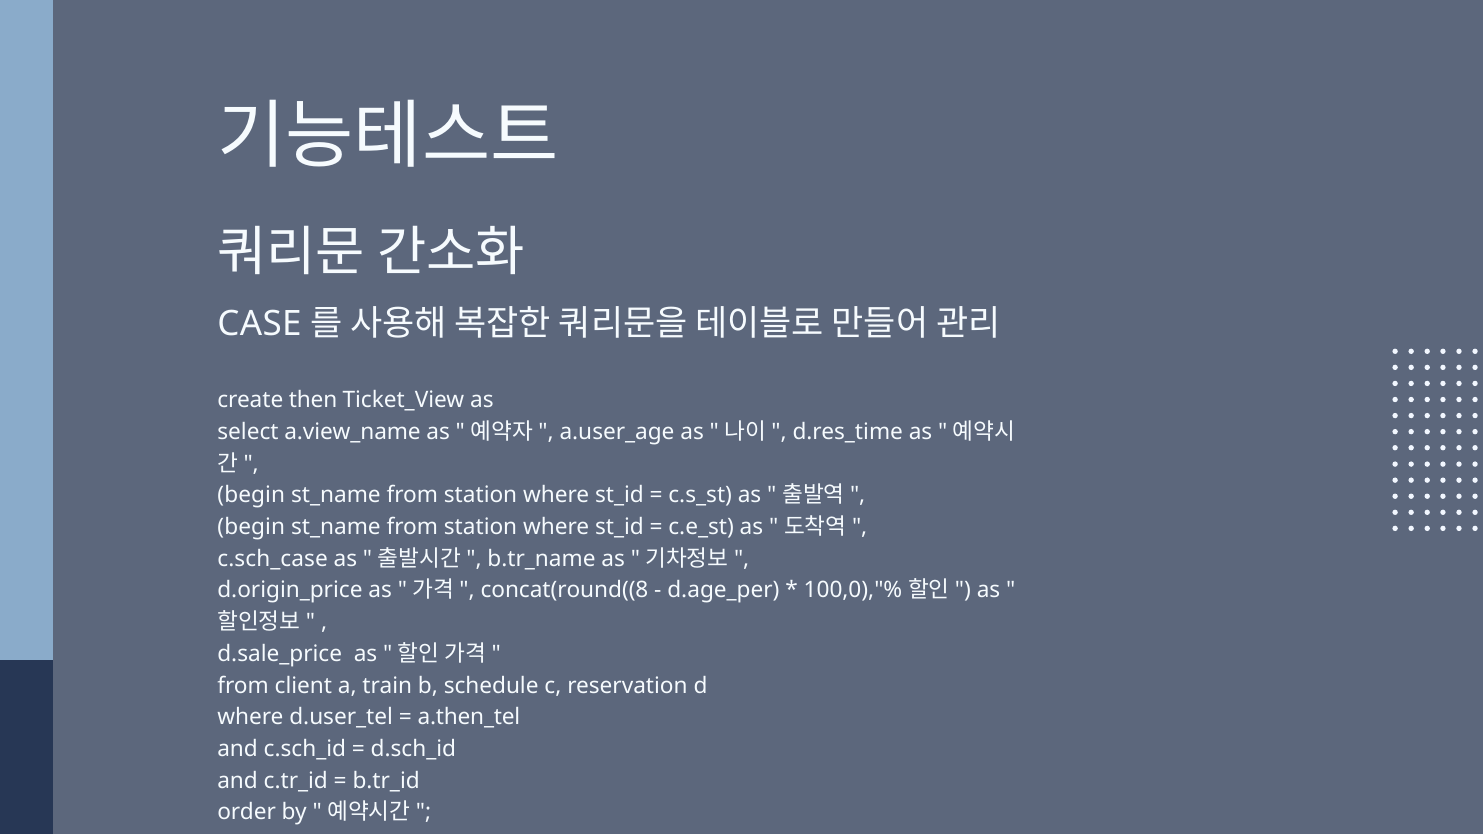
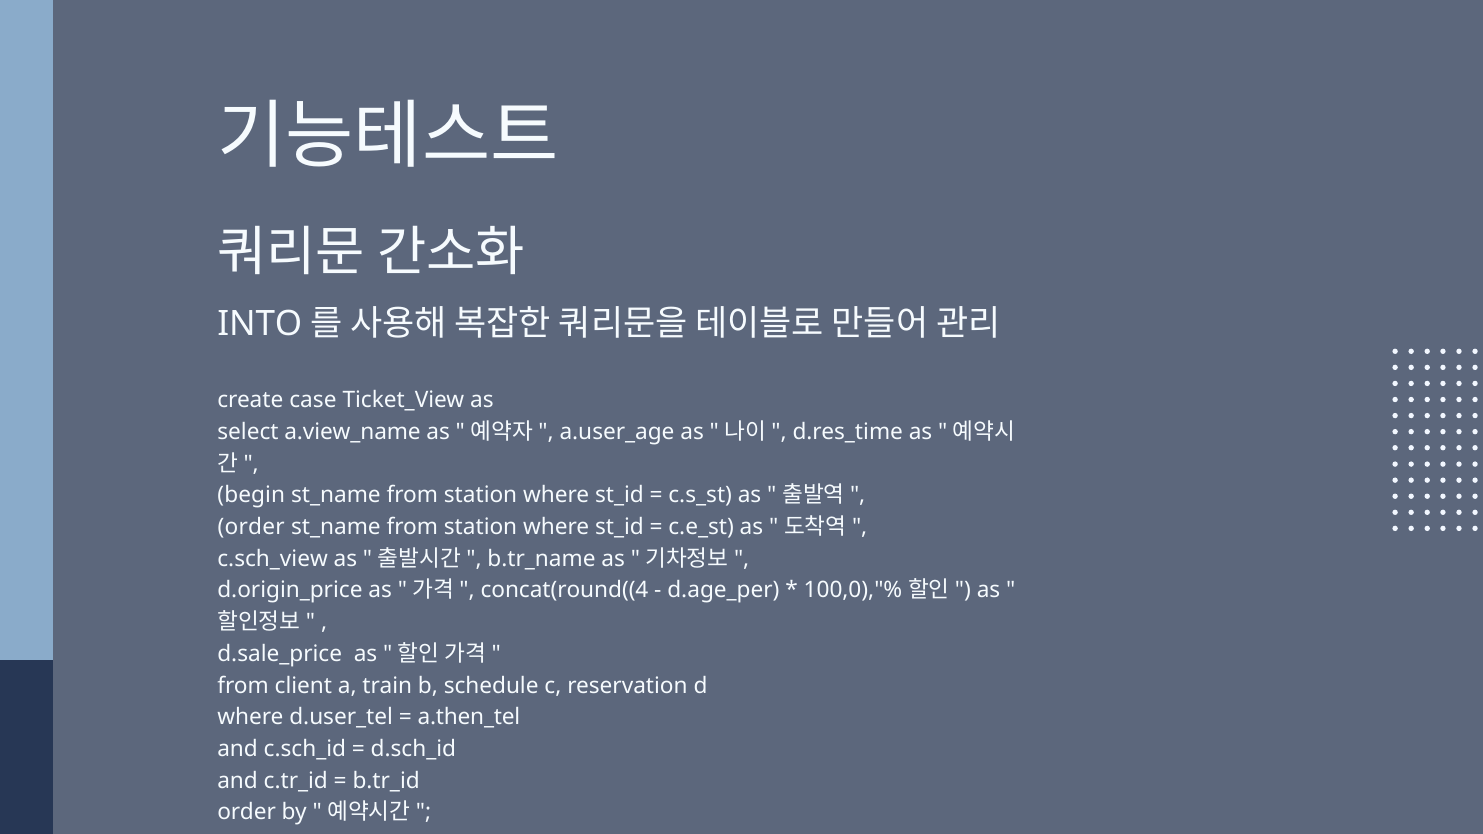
CASE: CASE -> INTO (260, 324)
then: then -> case (313, 400)
begin: begin -> order (251, 527)
c.sch_case: c.sch_case -> c.sch_view (273, 559)
concat(round((8: concat(round((8 -> concat(round((4 (565, 591)
